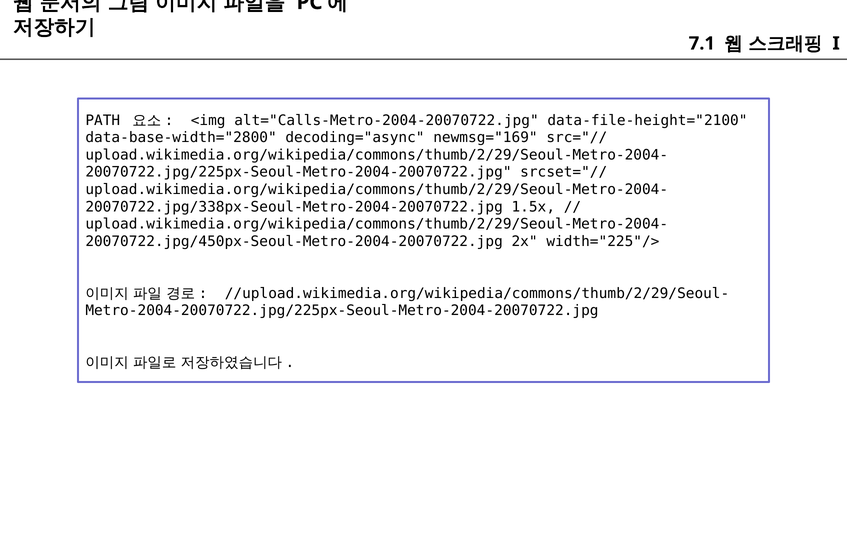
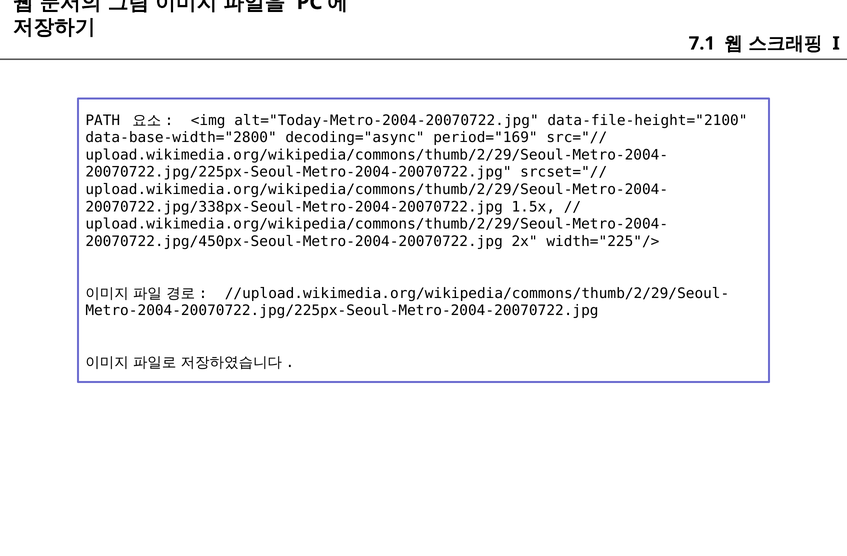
alt="Calls-Metro-2004-20070722.jpg: alt="Calls-Metro-2004-20070722.jpg -> alt="Today-Metro-2004-20070722.jpg (386, 120)
newmsg="169: newmsg="169 -> period="169 (485, 138)
